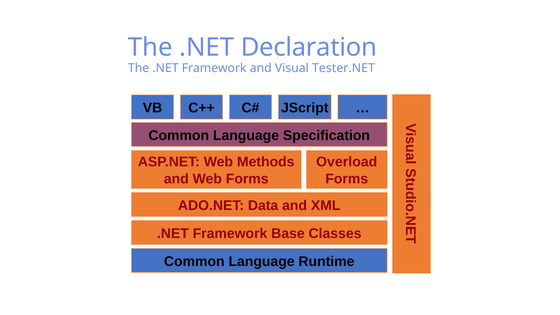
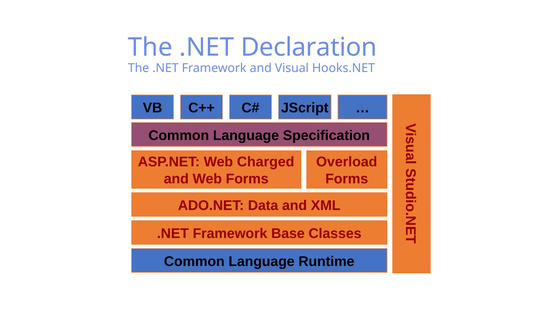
Tester.NET: Tester.NET -> Hooks.NET (343, 68)
Methods: Methods -> Charged (266, 162)
